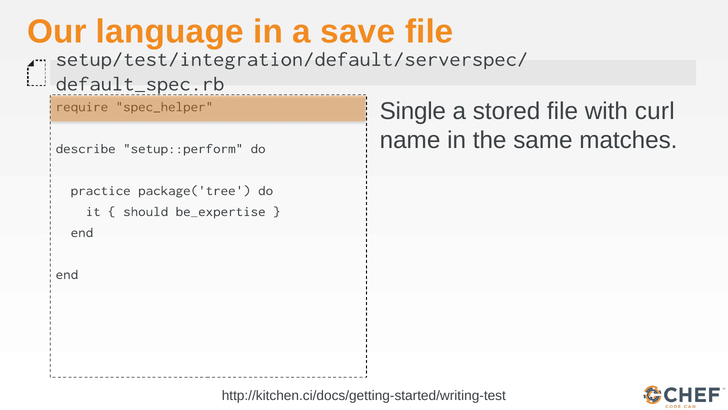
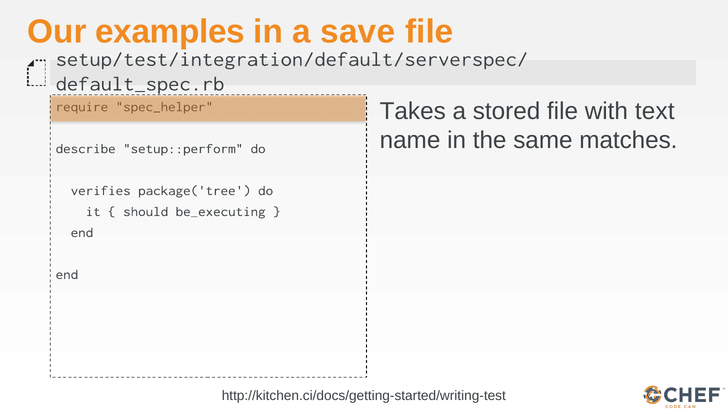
language: language -> examples (170, 31)
Single: Single -> Takes (413, 111)
curl: curl -> text (655, 111)
practice: practice -> verifies (101, 190)
be_expertise: be_expertise -> be_executing (221, 211)
